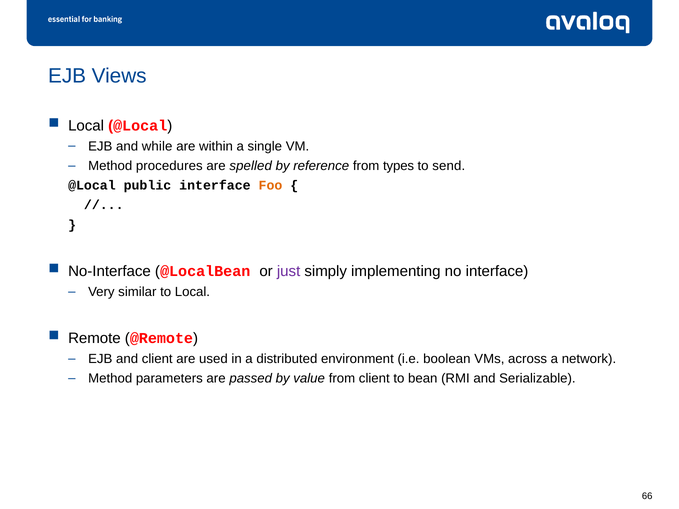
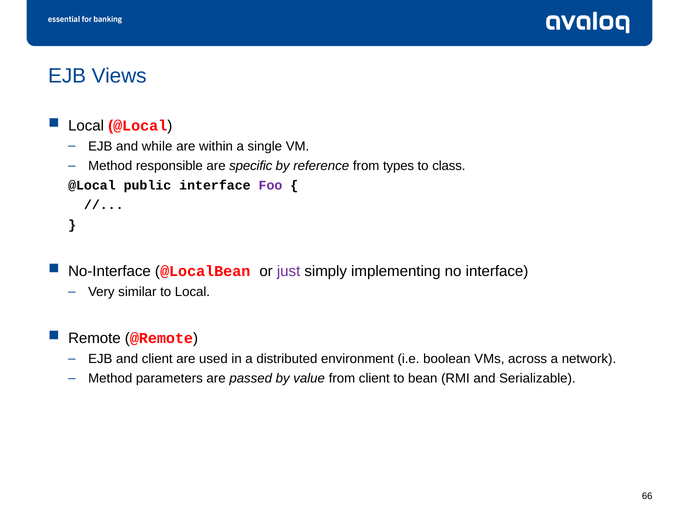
procedures: procedures -> responsible (169, 166)
spelled: spelled -> specific (251, 166)
send: send -> class (449, 166)
Foo colour: orange -> purple (270, 186)
